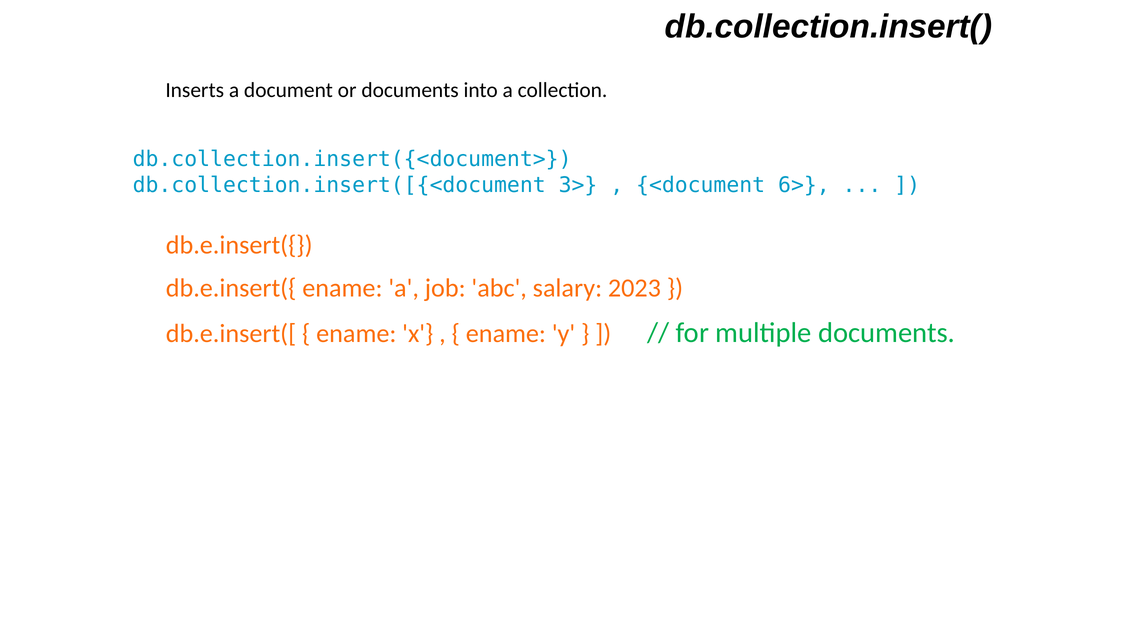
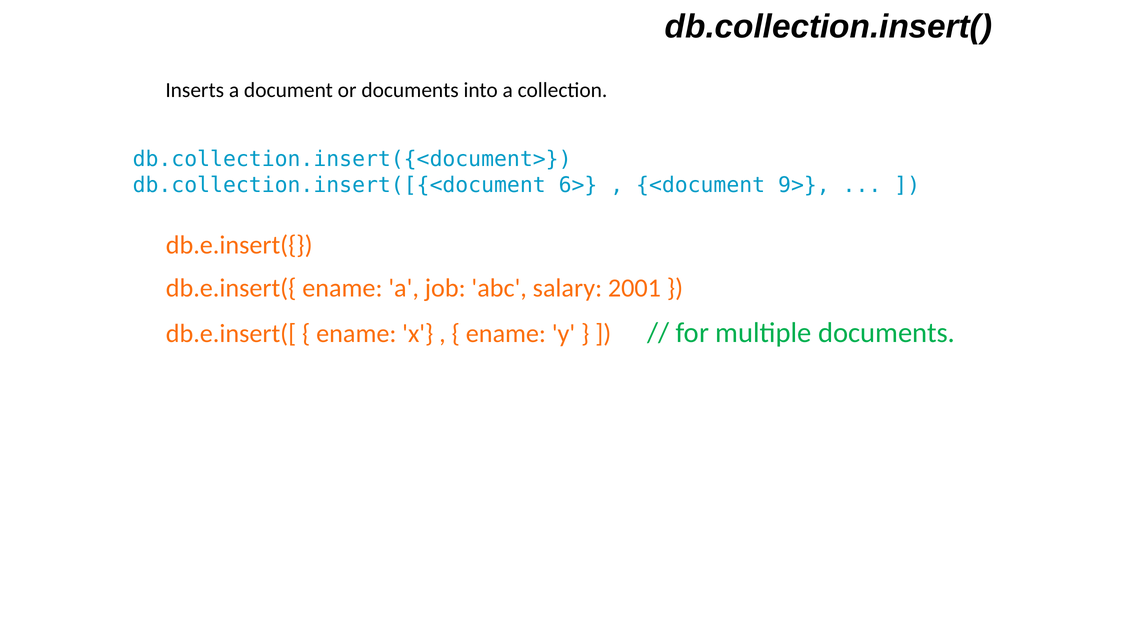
3>: 3> -> 6> (578, 185)
6>: 6> -> 9> (804, 185)
2023: 2023 -> 2001 (634, 288)
